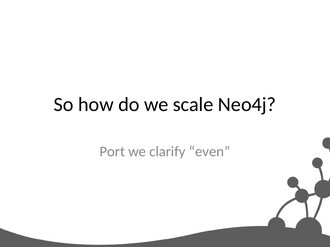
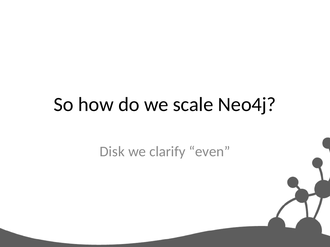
Port: Port -> Disk (112, 152)
